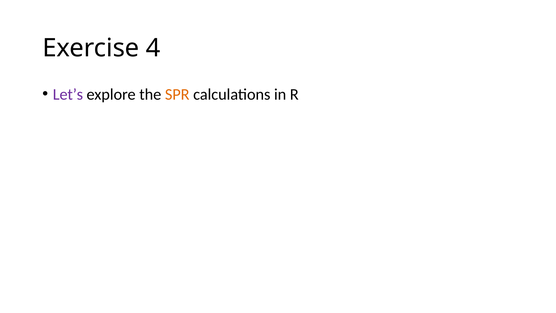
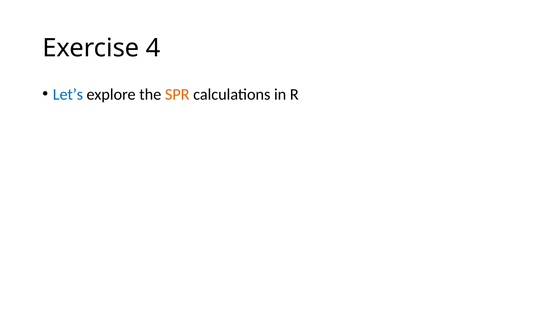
Let’s colour: purple -> blue (68, 94)
